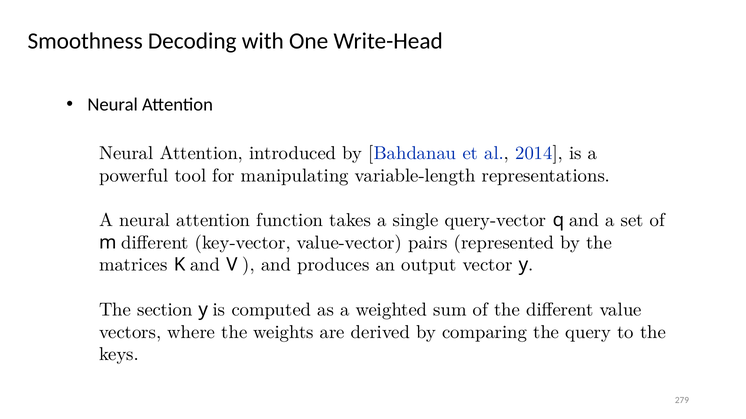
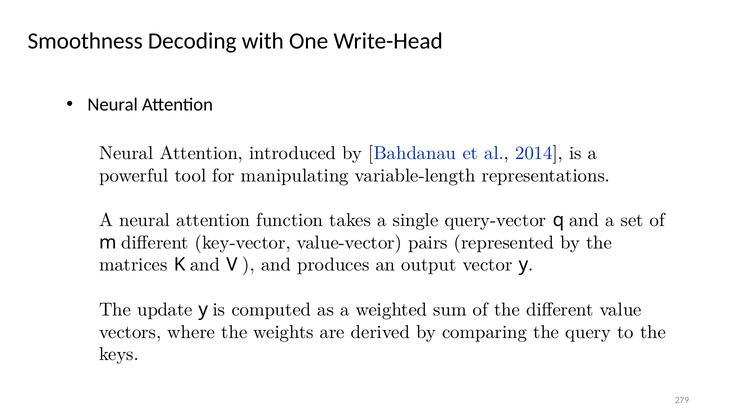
section: section -> update (165, 310)
